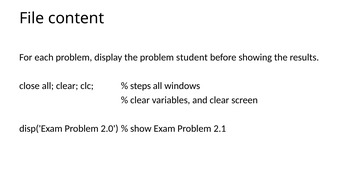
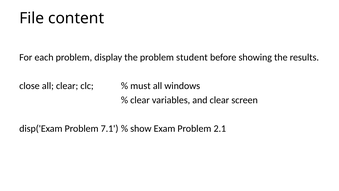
steps: steps -> must (140, 86)
2.0: 2.0 -> 7.1 (110, 128)
